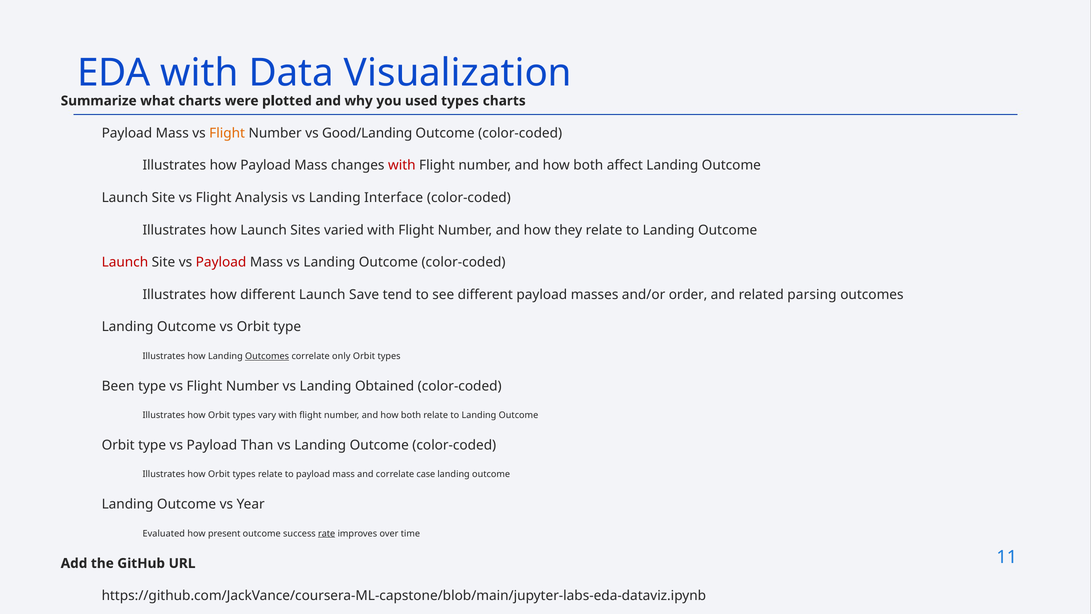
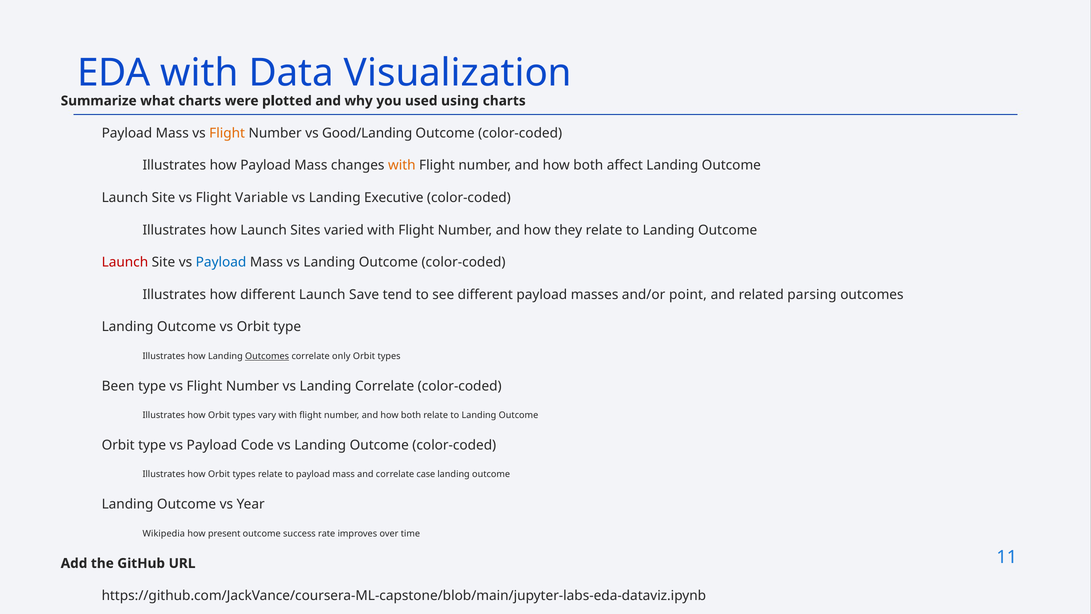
used types: types -> using (460, 101)
with colour: red -> orange (402, 165)
Analysis: Analysis -> Variable (262, 198)
Interface: Interface -> Executive (394, 198)
Payload colour: red -> blue (221, 262)
order: order -> point (688, 294)
Landing Obtained: Obtained -> Correlate (385, 386)
Than: Than -> Code (257, 445)
Evaluated: Evaluated -> Wikipedia (164, 533)
rate underline: present -> none (327, 533)
